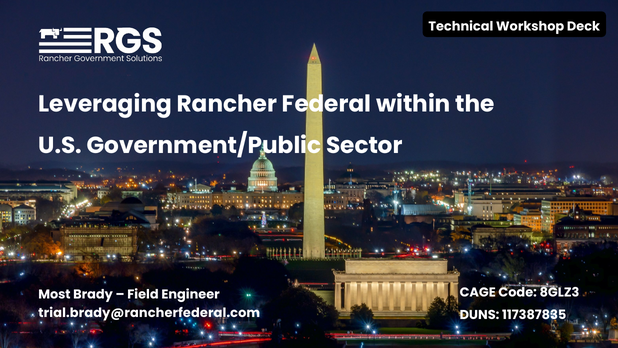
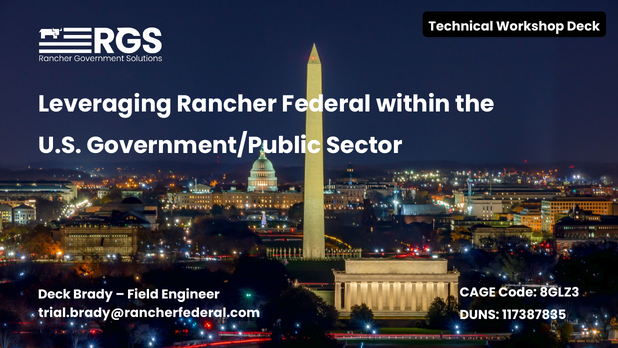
Most: Most -> Deck (54, 294)
